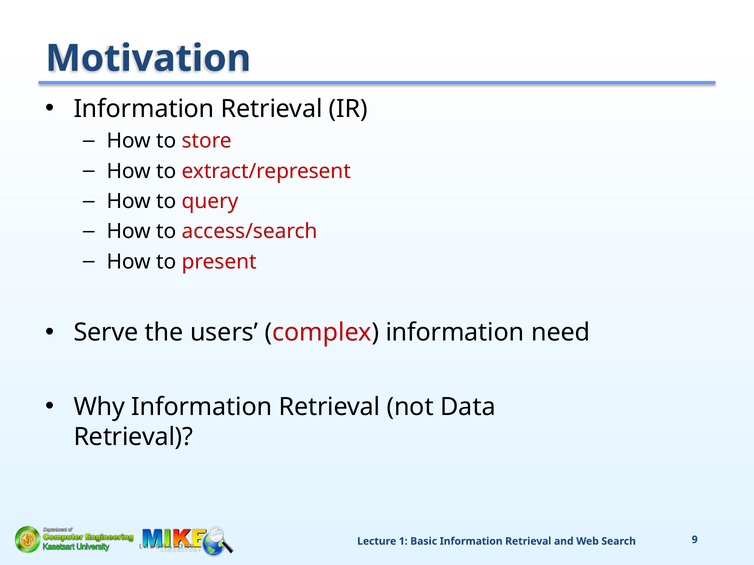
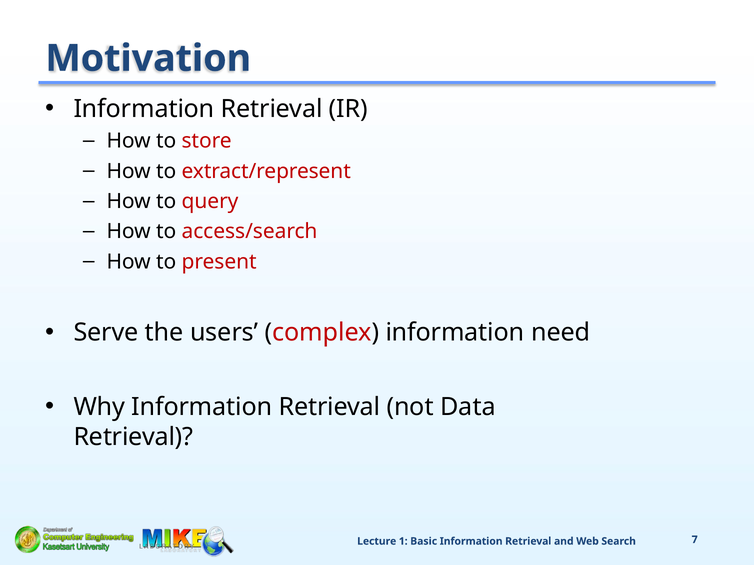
9: 9 -> 7 (695, 540)
